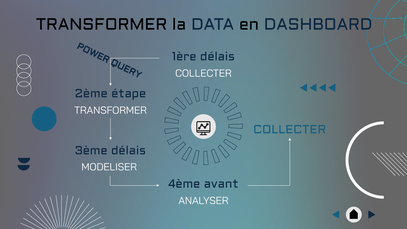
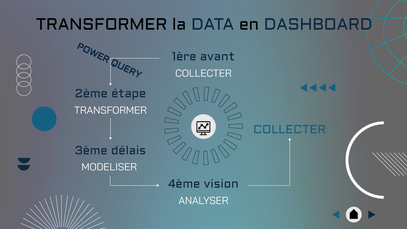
1ère délais: délais -> avant (217, 57)
avant: avant -> vision (221, 184)
